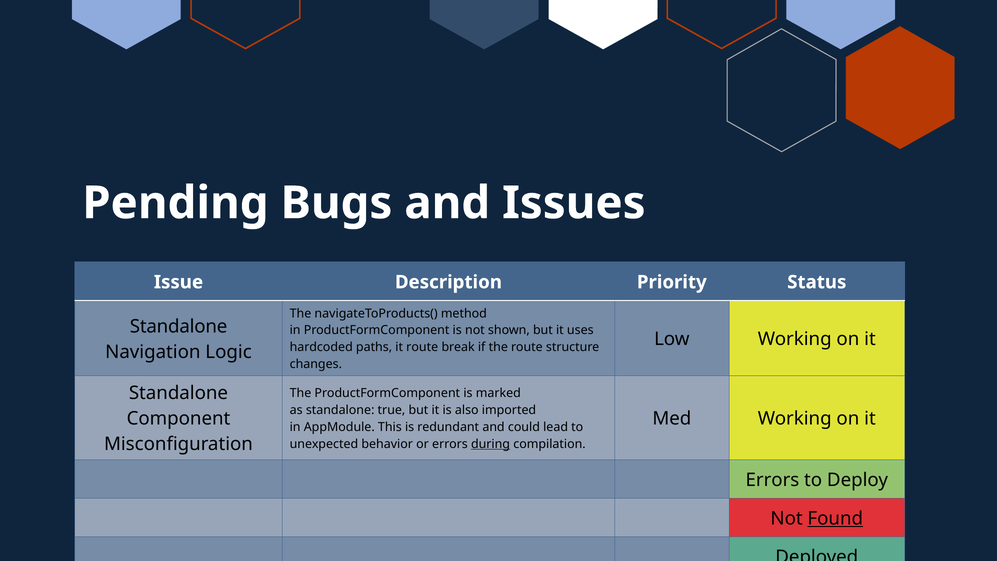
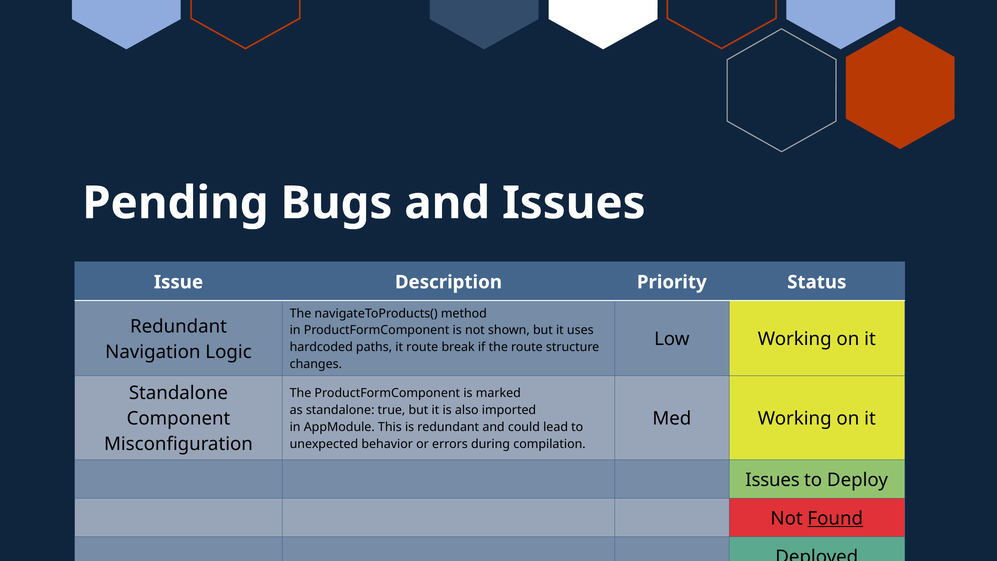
Standalone: Standalone -> Redundant (179, 326)
during underline: present -> none (491, 444)
Errors: Errors -> Issues (773, 480)
